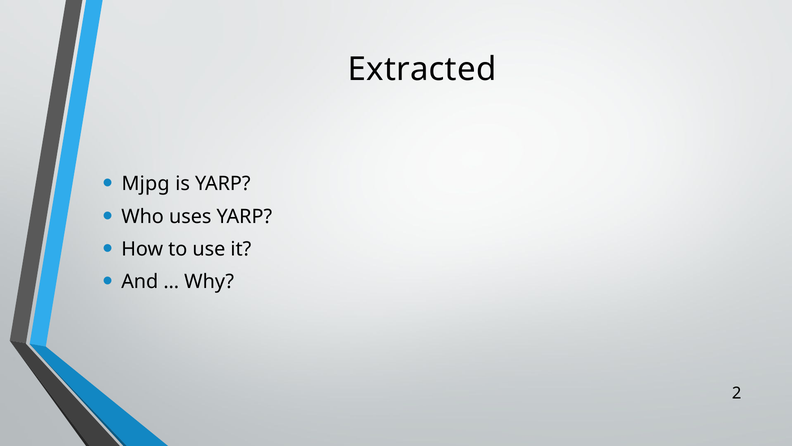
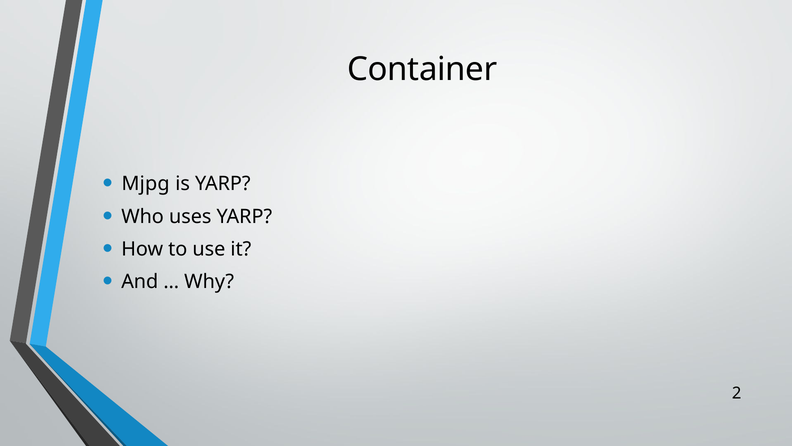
Extracted: Extracted -> Container (422, 69)
